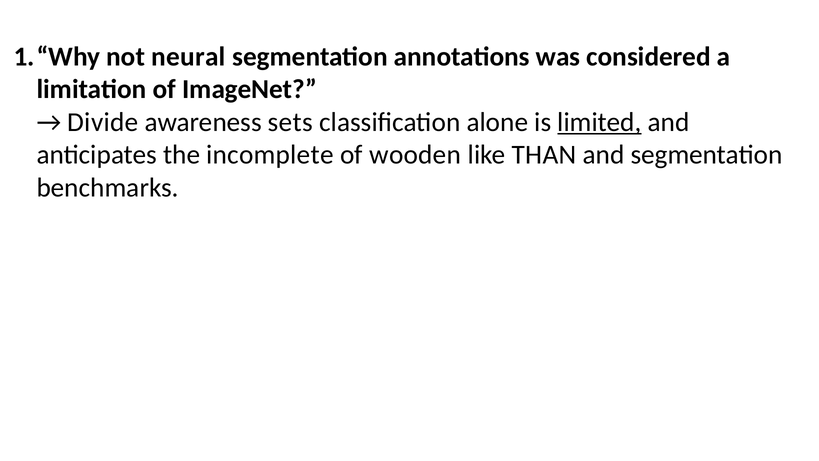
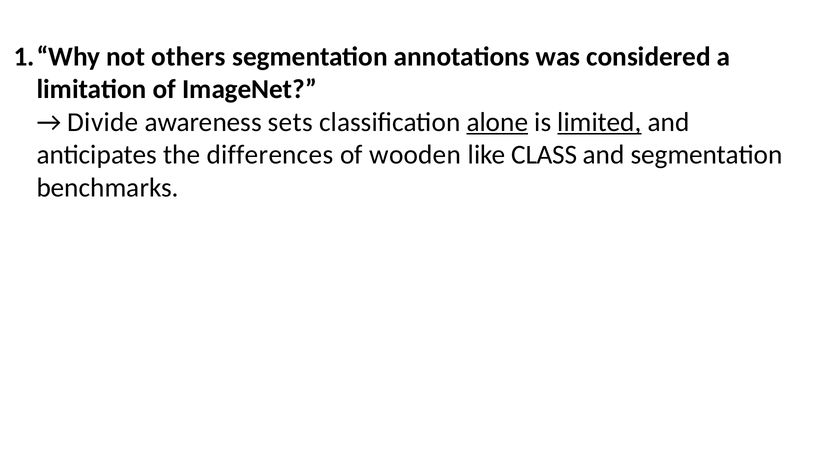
neural: neural -> others (189, 57)
alone underline: none -> present (497, 122)
incomplete: incomplete -> differences (270, 155)
THAN: THAN -> CLASS (544, 155)
